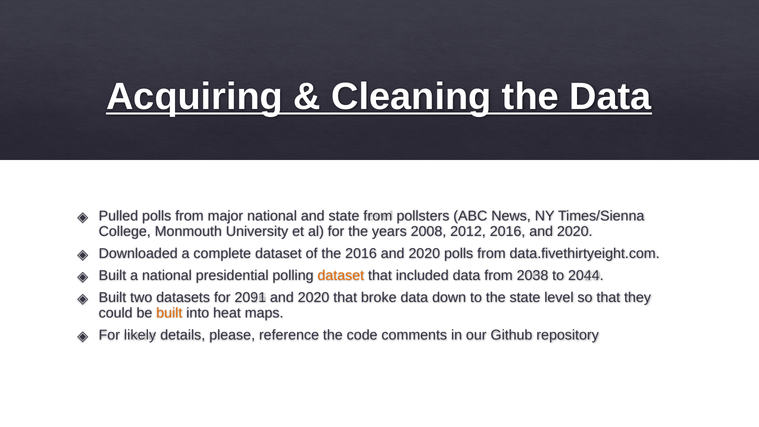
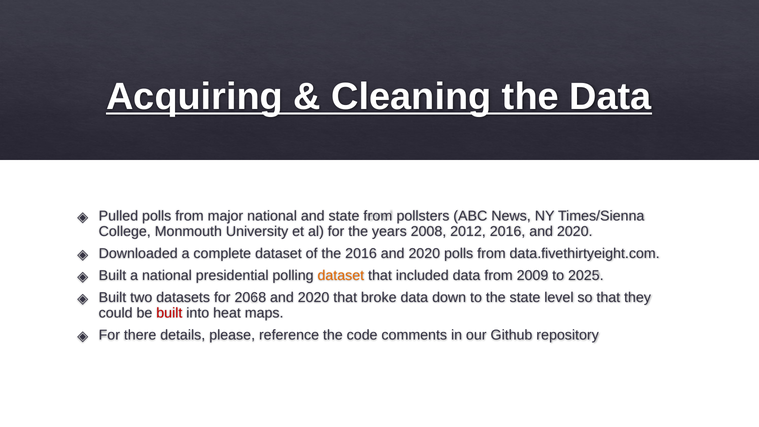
2038: 2038 -> 2009 (533, 276)
2044: 2044 -> 2025 (586, 276)
2091: 2091 -> 2068 (250, 298)
built colour: orange -> red (169, 313)
likely: likely -> there (140, 335)
